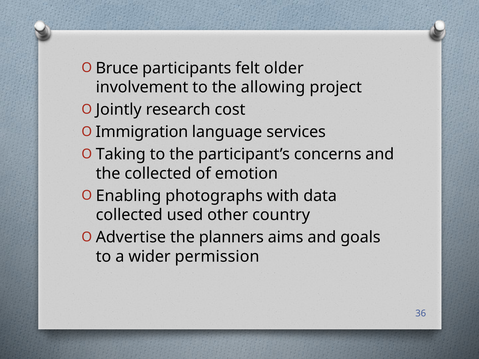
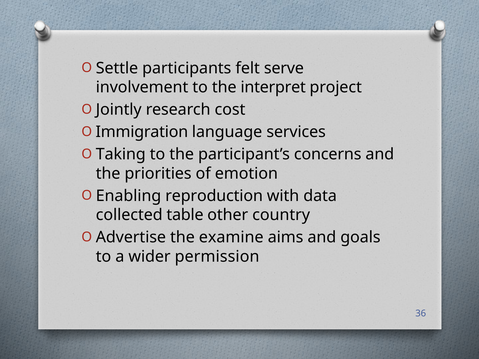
Bruce: Bruce -> Settle (117, 68)
older: older -> serve (284, 68)
allowing: allowing -> interpret (273, 87)
the collected: collected -> priorities (158, 174)
photographs: photographs -> reproduction (214, 196)
used: used -> table (185, 215)
planners: planners -> examine (231, 237)
